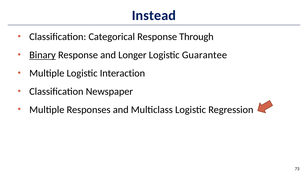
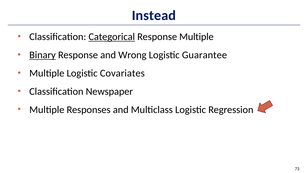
Categorical underline: none -> present (112, 37)
Response Through: Through -> Multiple (196, 37)
Longer: Longer -> Wrong (132, 55)
Interaction: Interaction -> Covariates (122, 73)
